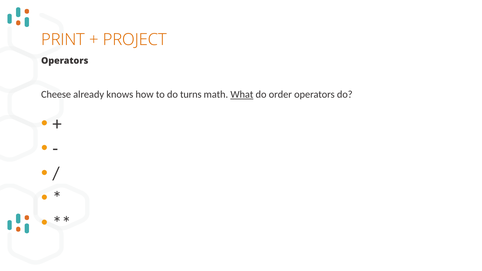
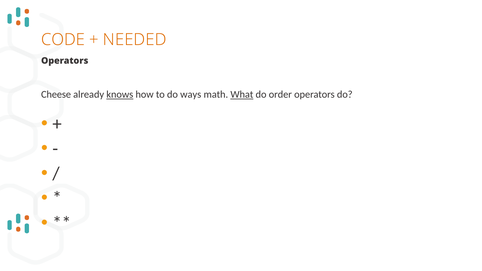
PRINT: PRINT -> CODE (63, 40)
PROJECT: PROJECT -> NEEDED (135, 40)
knows underline: none -> present (120, 95)
turns: turns -> ways (191, 95)
